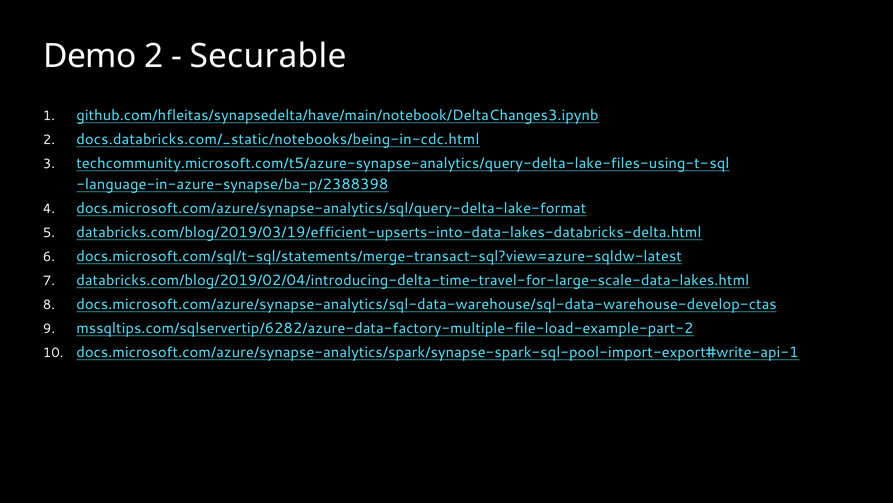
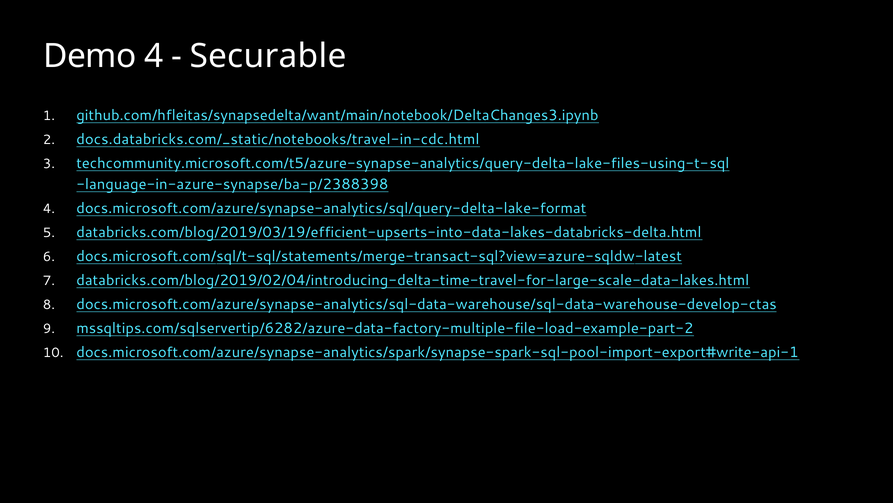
Demo 2: 2 -> 4 (154, 56)
github.com/hfleitas/synapsedelta/have/main/notebook/DeltaChanges3.ipynb: github.com/hfleitas/synapsedelta/have/main/notebook/DeltaChanges3.ipynb -> github.com/hfleitas/synapsedelta/want/main/notebook/DeltaChanges3.ipynb (337, 115)
docs.databricks.com/_static/notebooks/being-in-cdc.html: docs.databricks.com/_static/notebooks/being-in-cdc.html -> docs.databricks.com/_static/notebooks/travel-in-cdc.html (278, 139)
